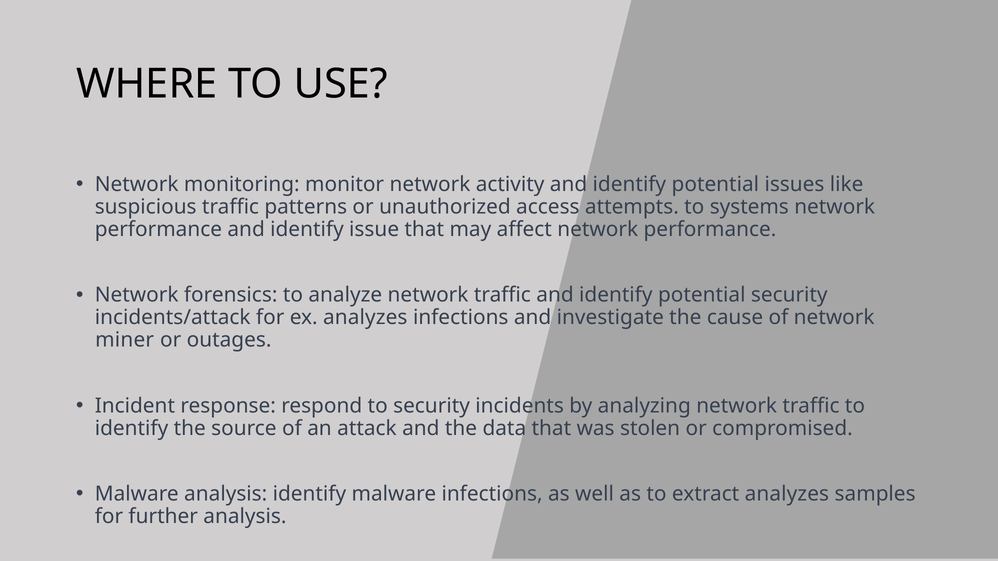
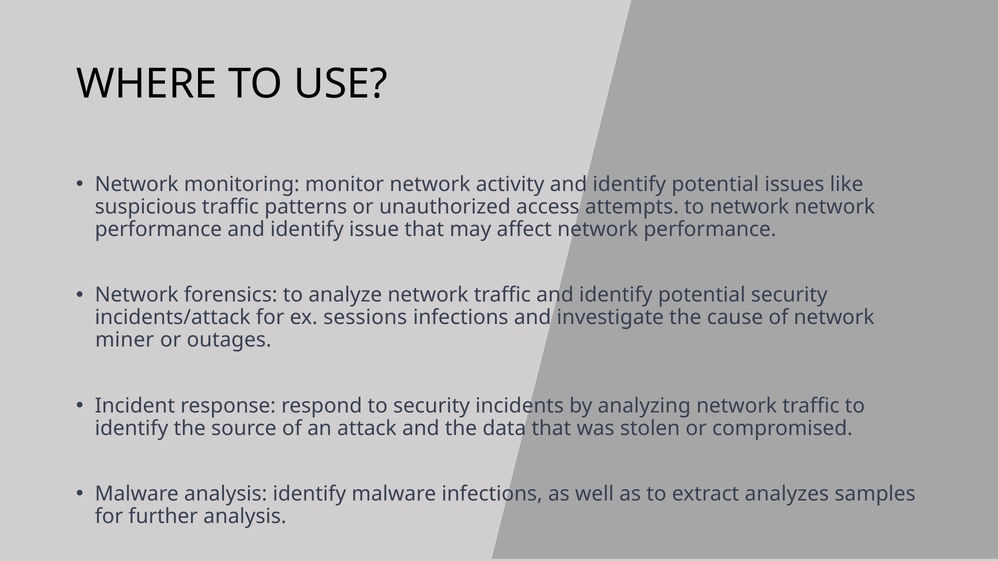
to systems: systems -> network (749, 207)
ex analyzes: analyzes -> sessions (365, 318)
